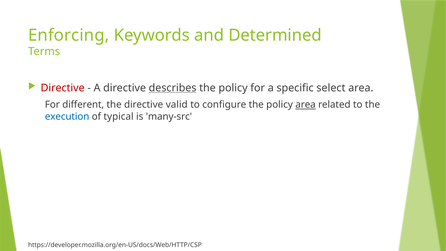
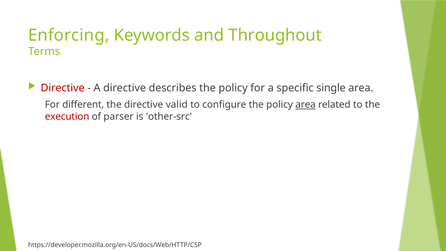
Determined: Determined -> Throughout (275, 35)
describes underline: present -> none (173, 88)
select: select -> single (331, 88)
execution colour: blue -> red (67, 116)
typical: typical -> parser (119, 116)
many-src: many-src -> other-src (169, 116)
